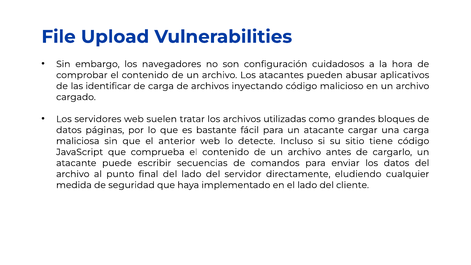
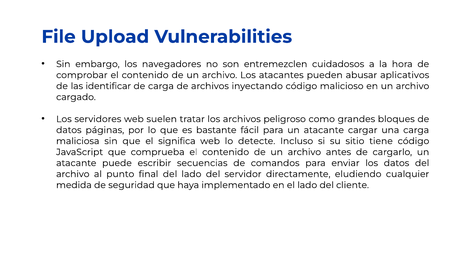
configuración: configuración -> entremezclen (276, 64)
utilizadas: utilizadas -> peligroso (285, 119)
anterior: anterior -> significa (177, 141)
